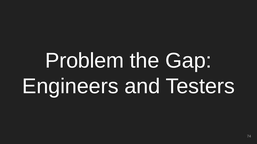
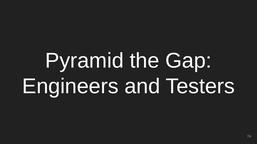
Problem: Problem -> Pyramid (84, 61)
